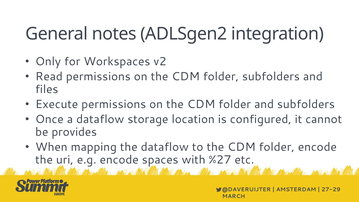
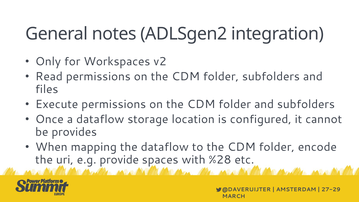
e.g encode: encode -> provide (119, 160)
%27: %27 -> %28 (220, 160)
